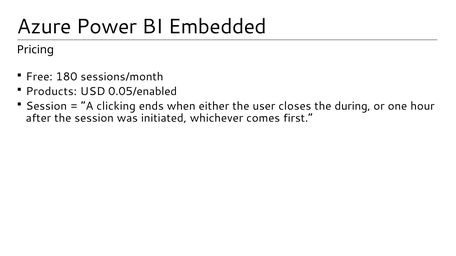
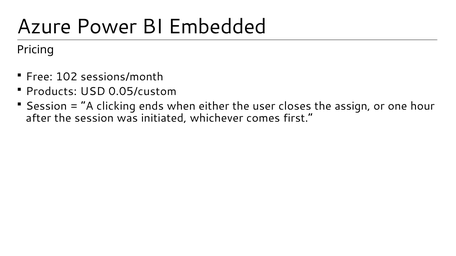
180: 180 -> 102 (67, 77)
0.05/enabled: 0.05/enabled -> 0.05/custom (143, 92)
during: during -> assign (353, 106)
